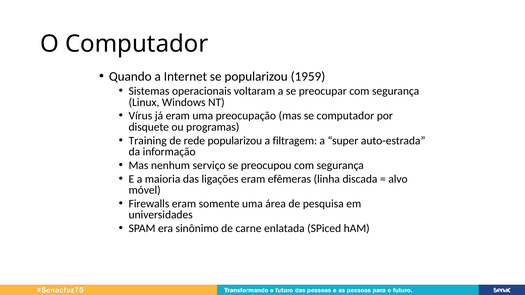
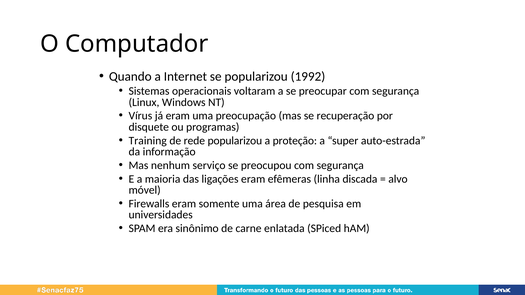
1959: 1959 -> 1992 (308, 77)
se computador: computador -> recuperação (345, 116)
filtragem: filtragem -> proteção (295, 141)
